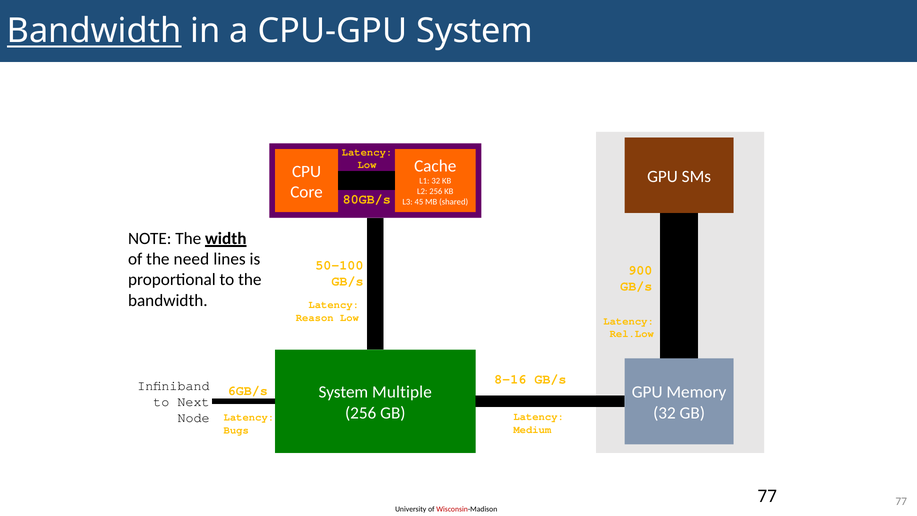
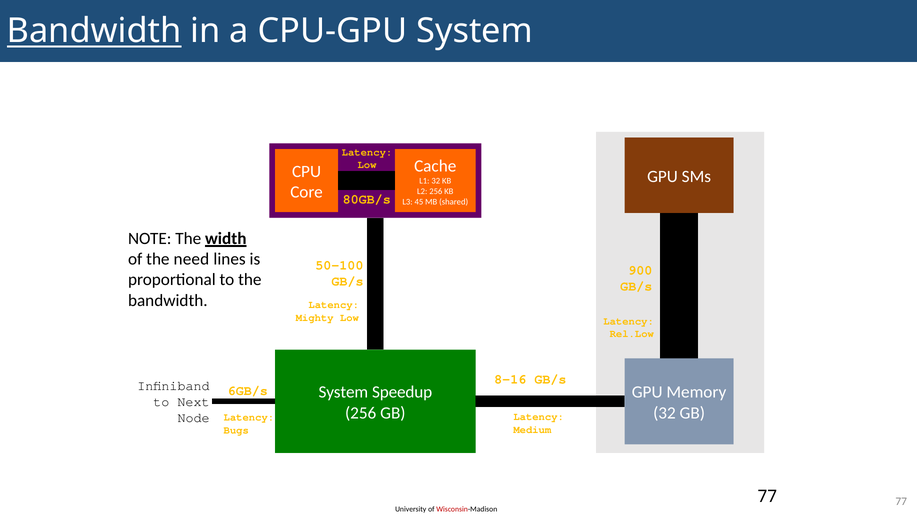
Reason: Reason -> Mighty (315, 317)
Multiple: Multiple -> Speedup (402, 392)
